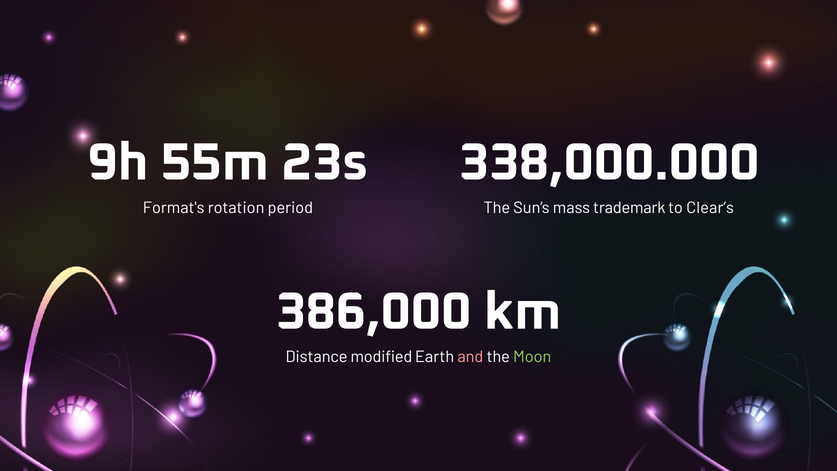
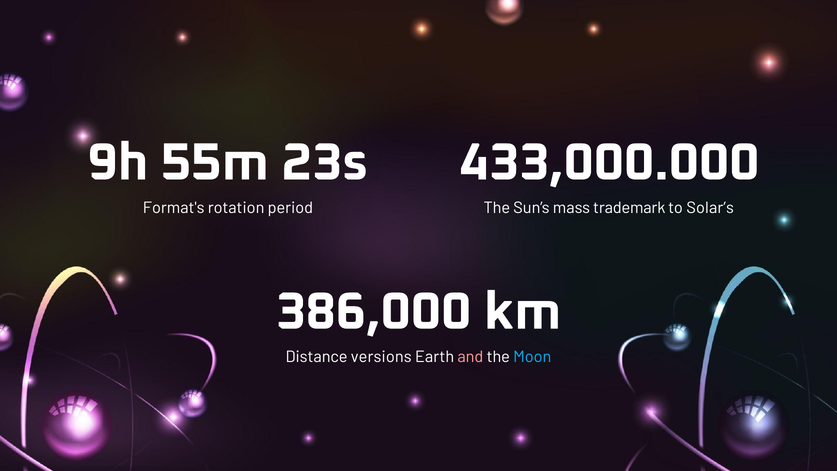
338,000.000: 338,000.000 -> 433,000.000 (609, 162)
Clear’s: Clear’s -> Solar’s (710, 208)
modified: modified -> versions (381, 357)
Moon colour: light green -> light blue (532, 357)
